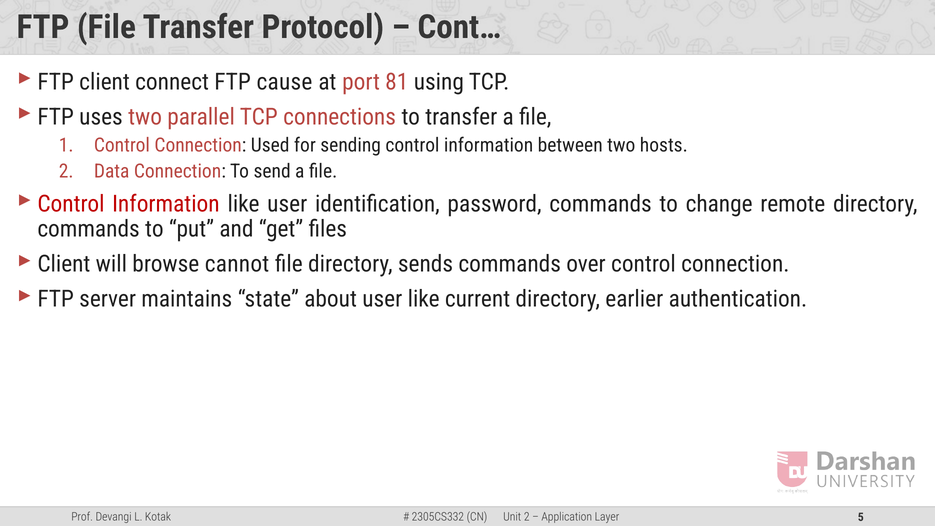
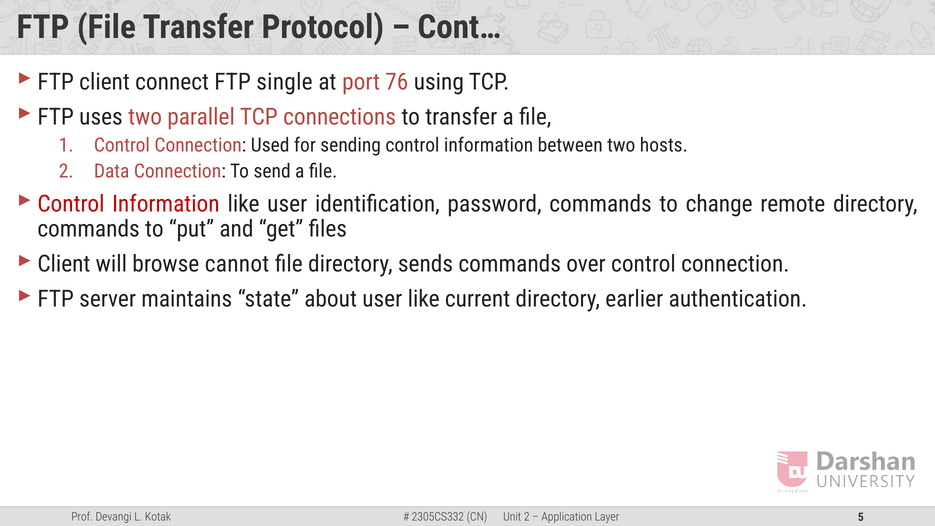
cause: cause -> single (284, 82)
81: 81 -> 76 (397, 82)
